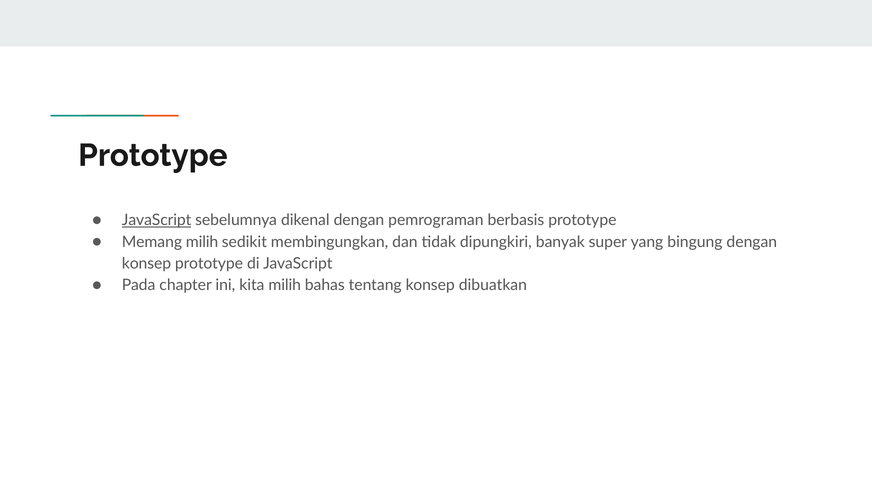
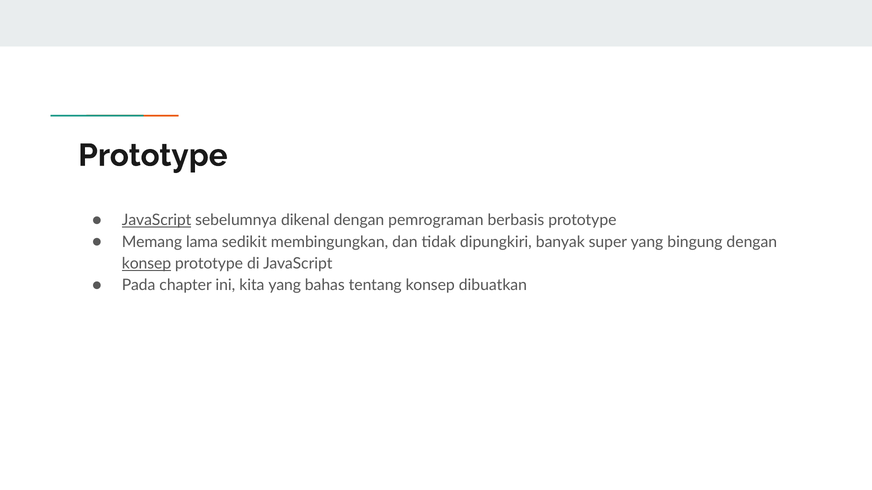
Memang milih: milih -> lama (202, 242)
konsep underline: none -> present (146, 264)
kita milih: milih -> yang (285, 286)
